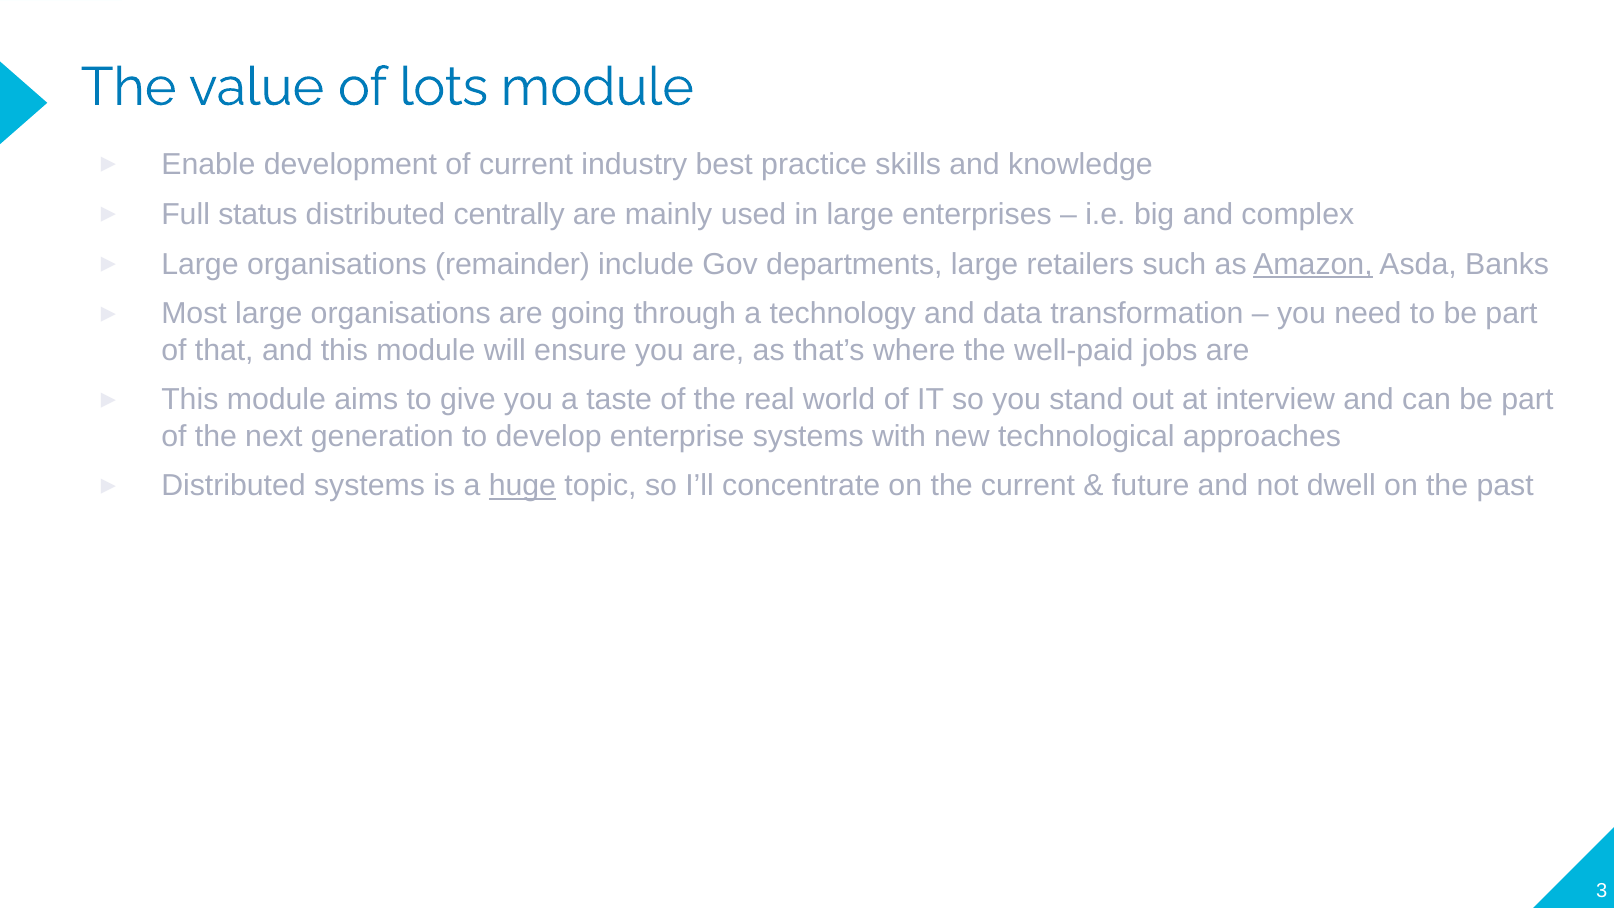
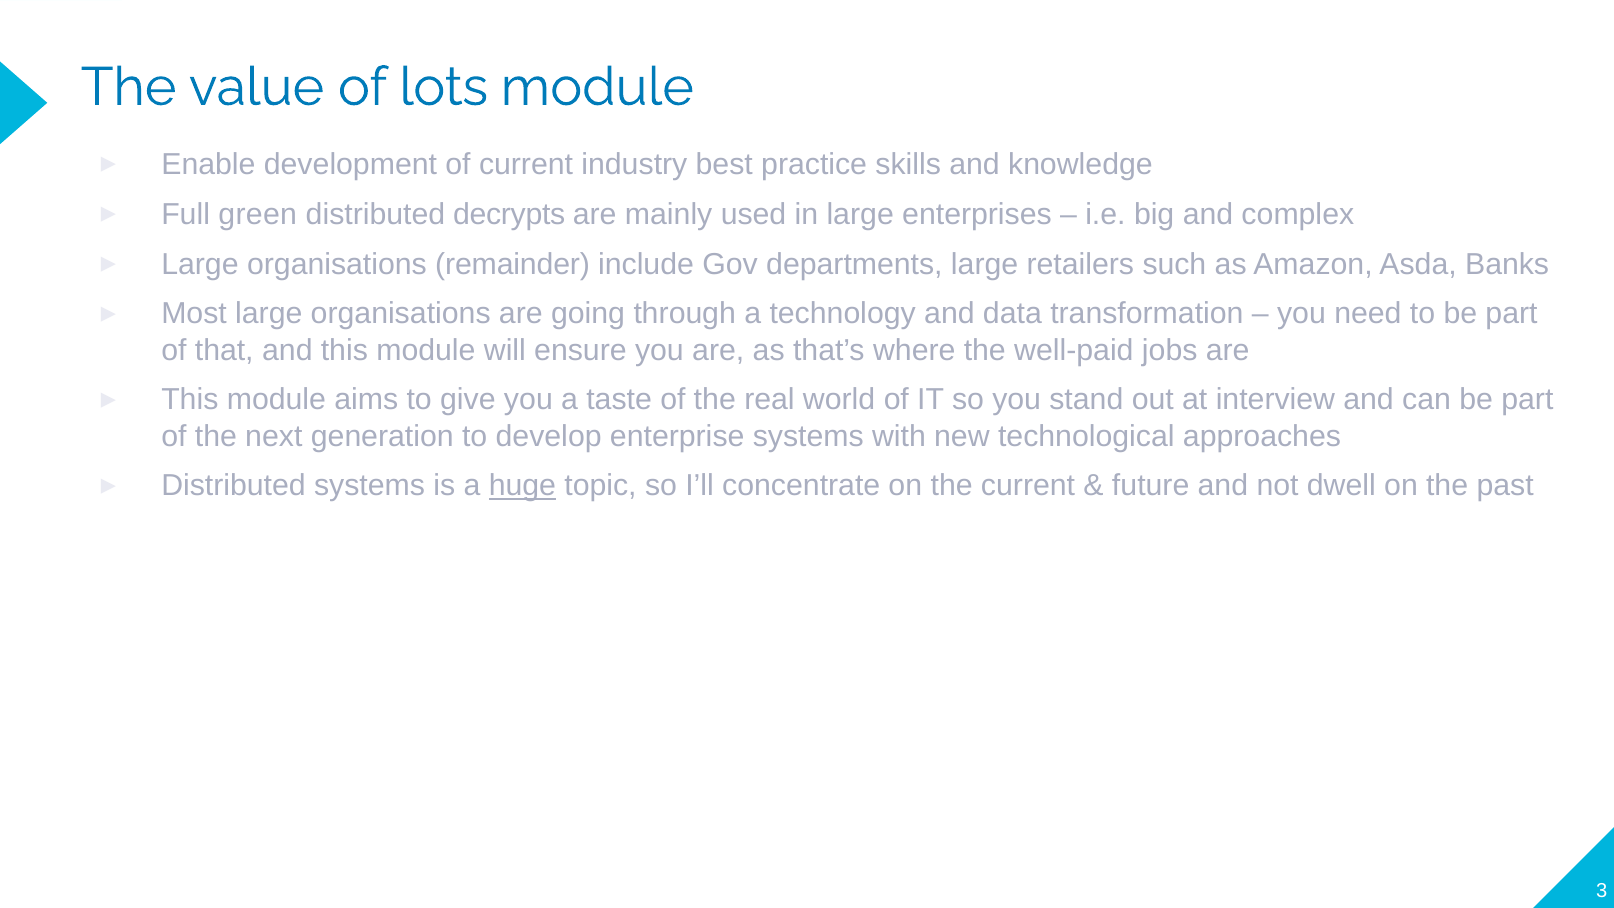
status: status -> green (258, 214)
centrally: centrally -> decrypts (509, 214)
Amazon underline: present -> none (1313, 264)
